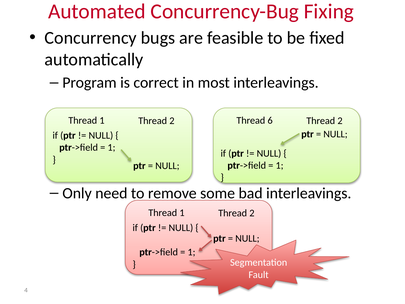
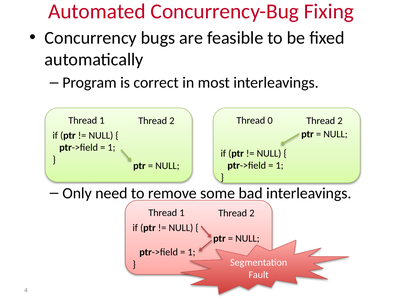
6: 6 -> 0 (270, 120)
